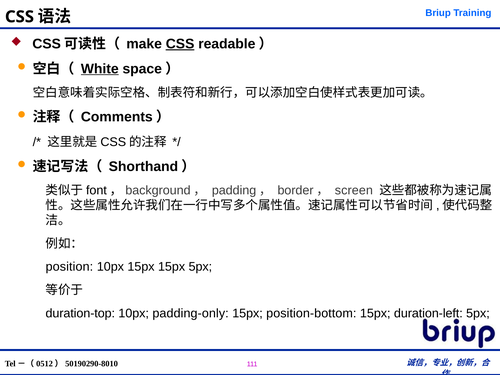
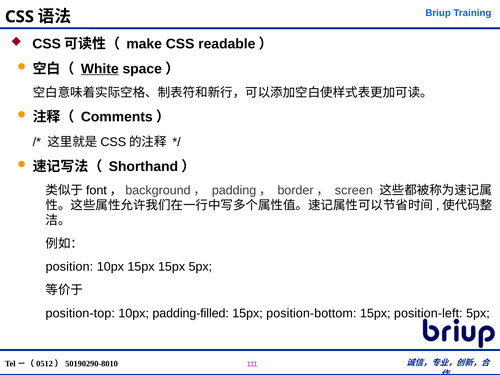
CSS underline: present -> none (180, 44)
duration-top: duration-top -> position-top (80, 313)
padding-only: padding-only -> padding-filled (191, 313)
duration-left: duration-left -> position-left (428, 313)
